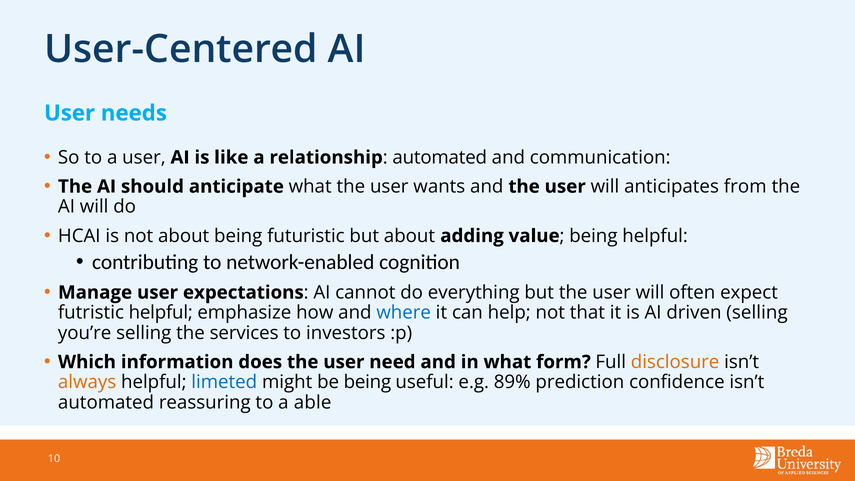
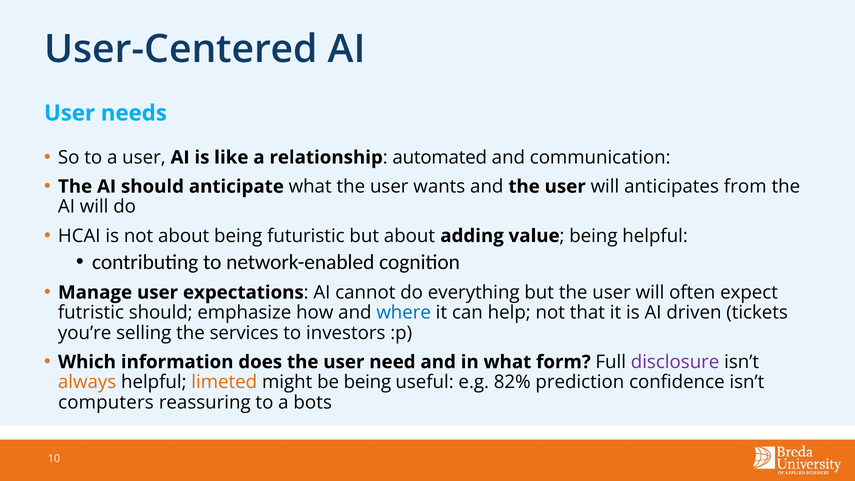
futristic helpful: helpful -> should (161, 313)
driven selling: selling -> tickets (757, 313)
disclosure colour: orange -> purple (675, 362)
limeted colour: blue -> orange (224, 382)
89%: 89% -> 82% (512, 382)
automated: automated -> computers (106, 402)
able: able -> bots (313, 402)
